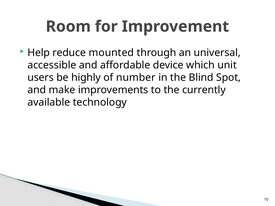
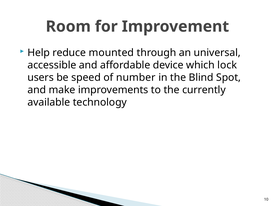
unit: unit -> lock (227, 65)
highly: highly -> speed (86, 78)
